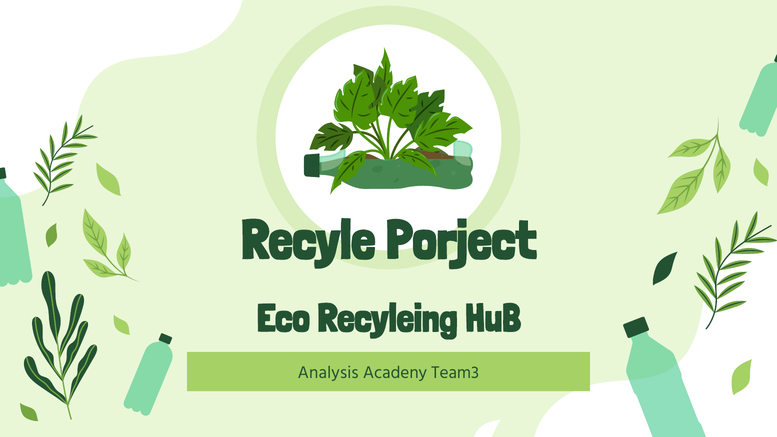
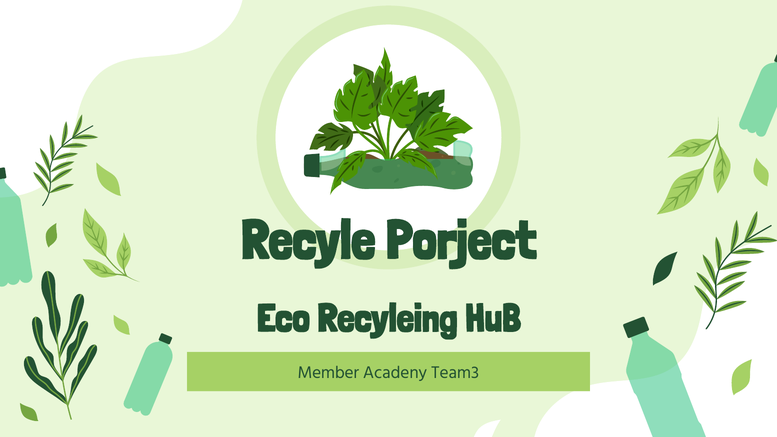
Analysis: Analysis -> Member (328, 373)
